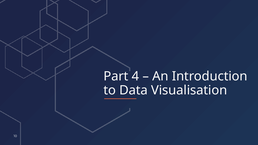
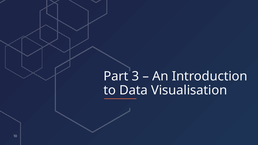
4: 4 -> 3 (135, 76)
